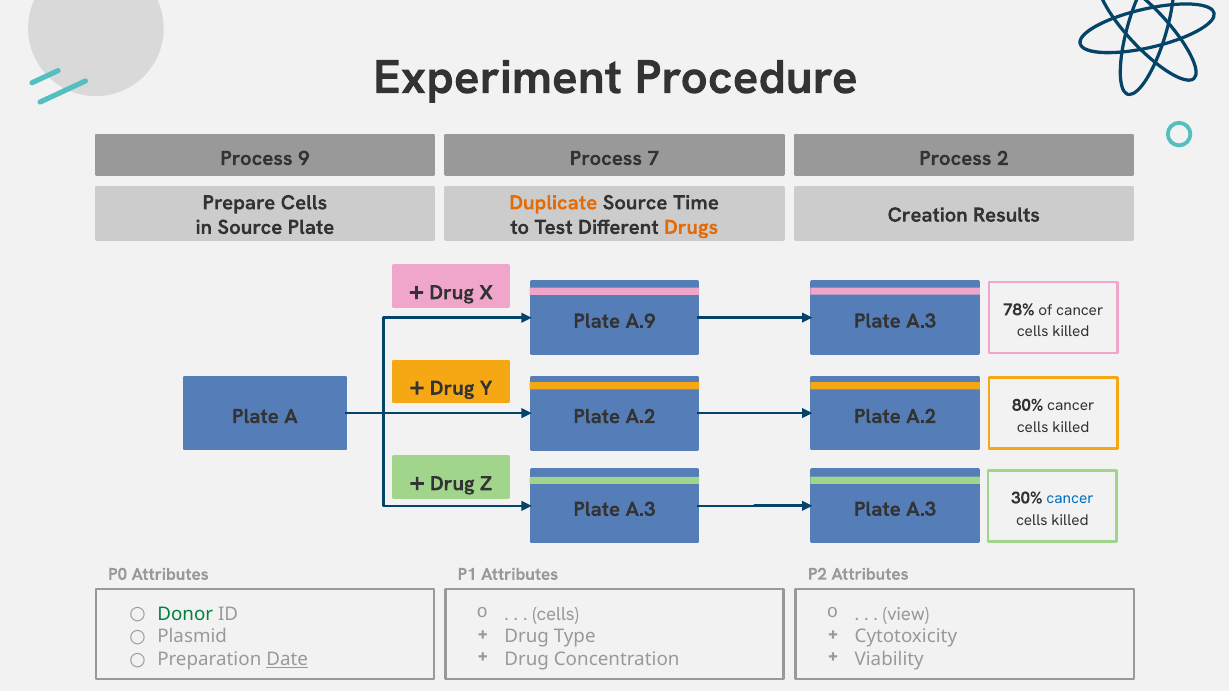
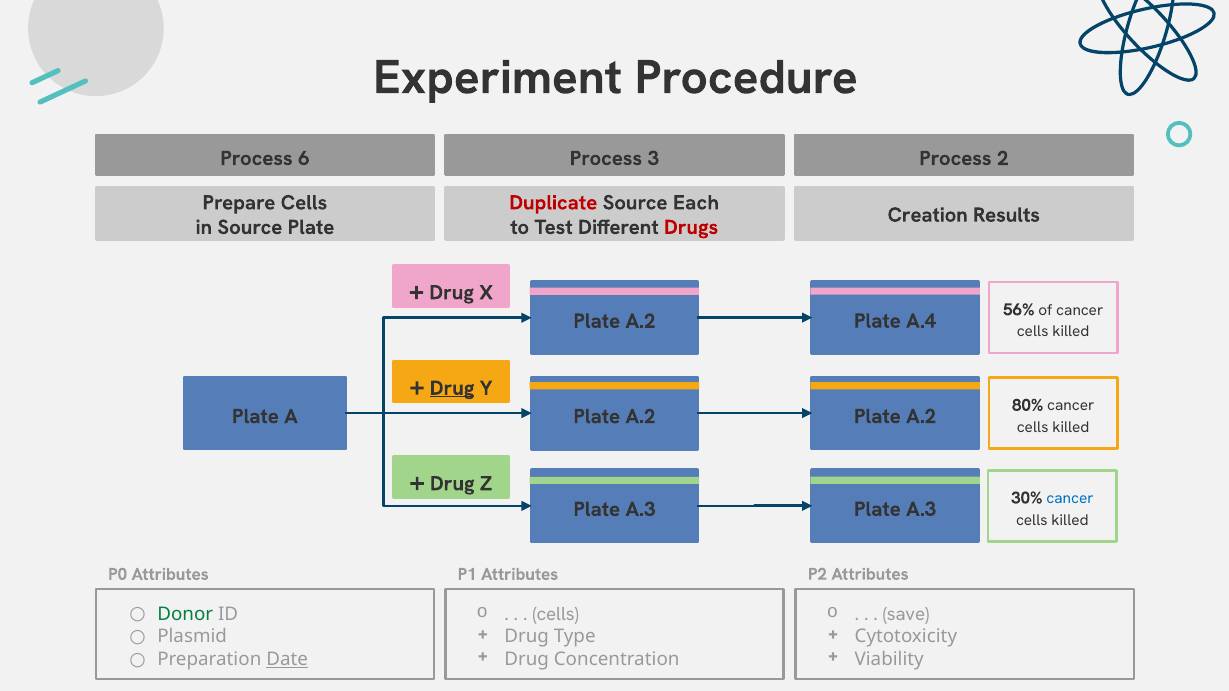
9: 9 -> 6 (304, 158)
7: 7 -> 3 (653, 158)
Duplicate colour: orange -> red (553, 203)
Time: Time -> Each (696, 203)
Drugs colour: orange -> red (691, 227)
78%: 78% -> 56% (1019, 310)
A.3: A.3 -> A.4 (921, 321)
A.9: A.9 -> A.2 (640, 321)
Drug underline: none -> present (452, 388)
view: view -> save (906, 614)
